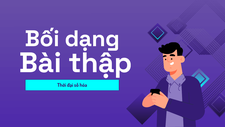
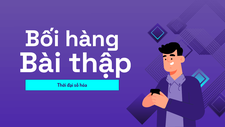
dạng: dạng -> hàng (92, 39)
